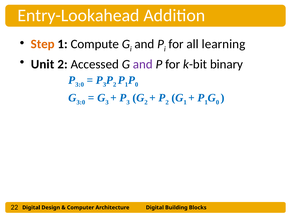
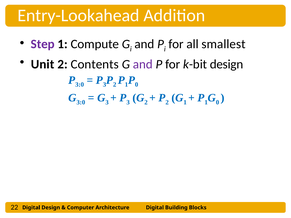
Step colour: orange -> purple (43, 44)
learning: learning -> smallest (224, 44)
Accessed: Accessed -> Contents (95, 64)
k-bit binary: binary -> design (227, 64)
